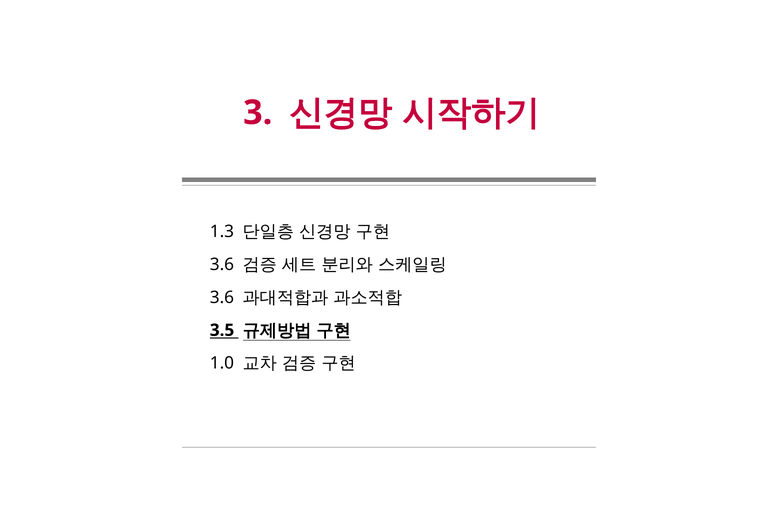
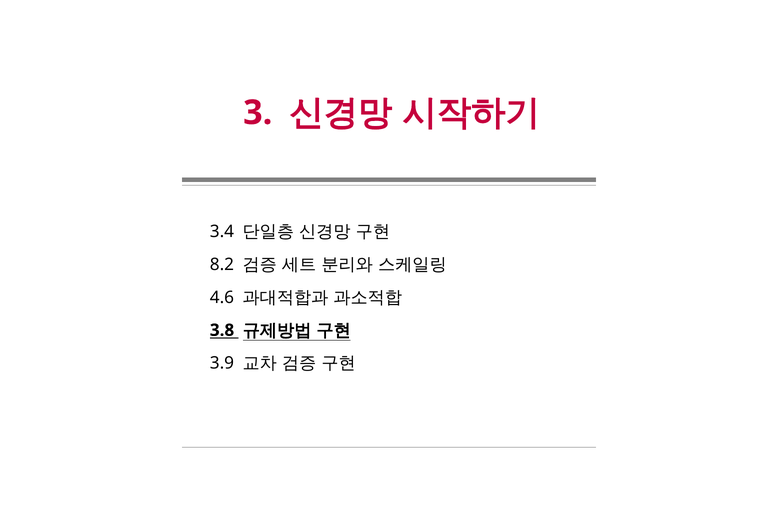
1.3: 1.3 -> 3.4 (222, 232)
3.6: 3.6 -> 8.2 (222, 265)
3.6: 3.6 -> 4.6 (222, 297)
3.5: 3.5 -> 3.8 (222, 330)
1.0: 1.0 -> 3.9 (222, 363)
